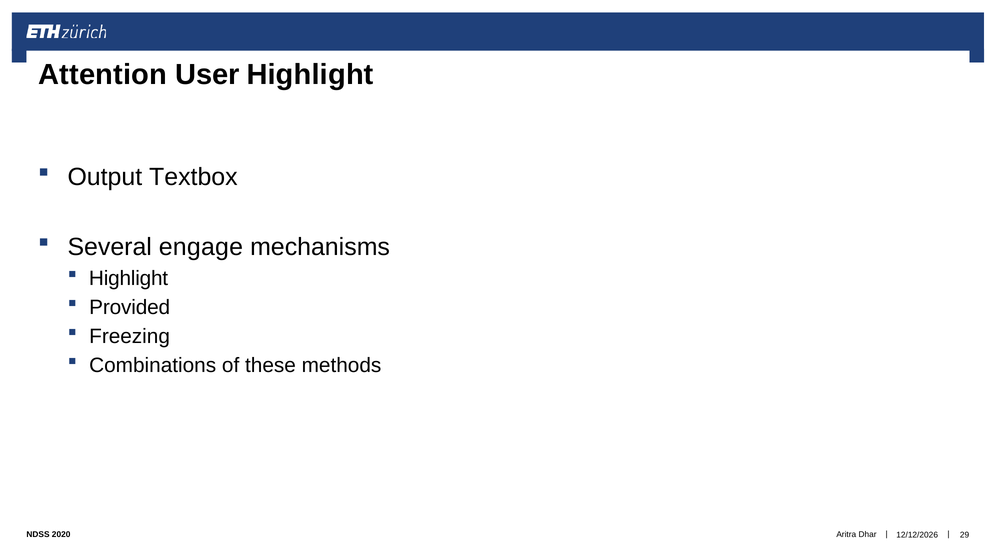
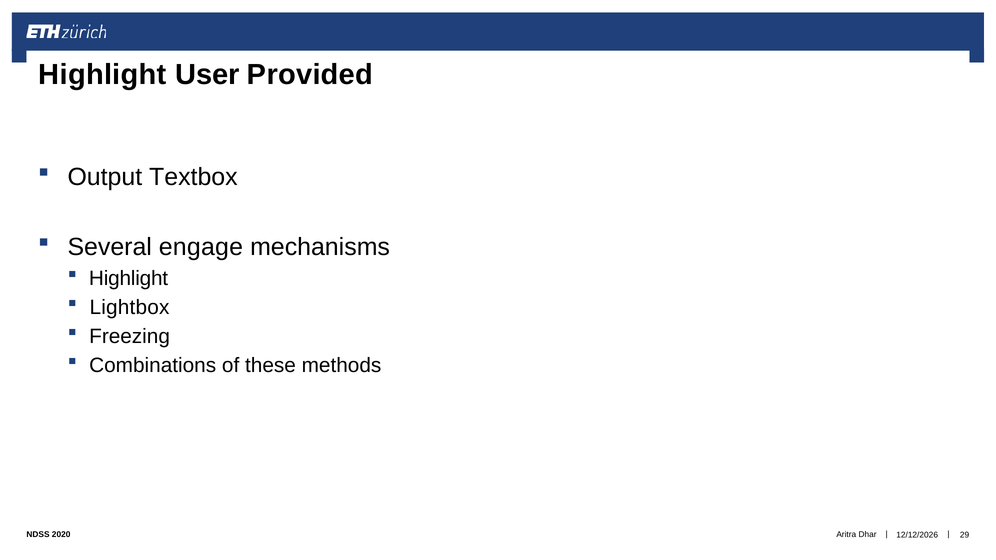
Attention: Attention -> Highlight (103, 75)
User Highlight: Highlight -> Provided (310, 75)
Provided: Provided -> Lightbox (129, 308)
